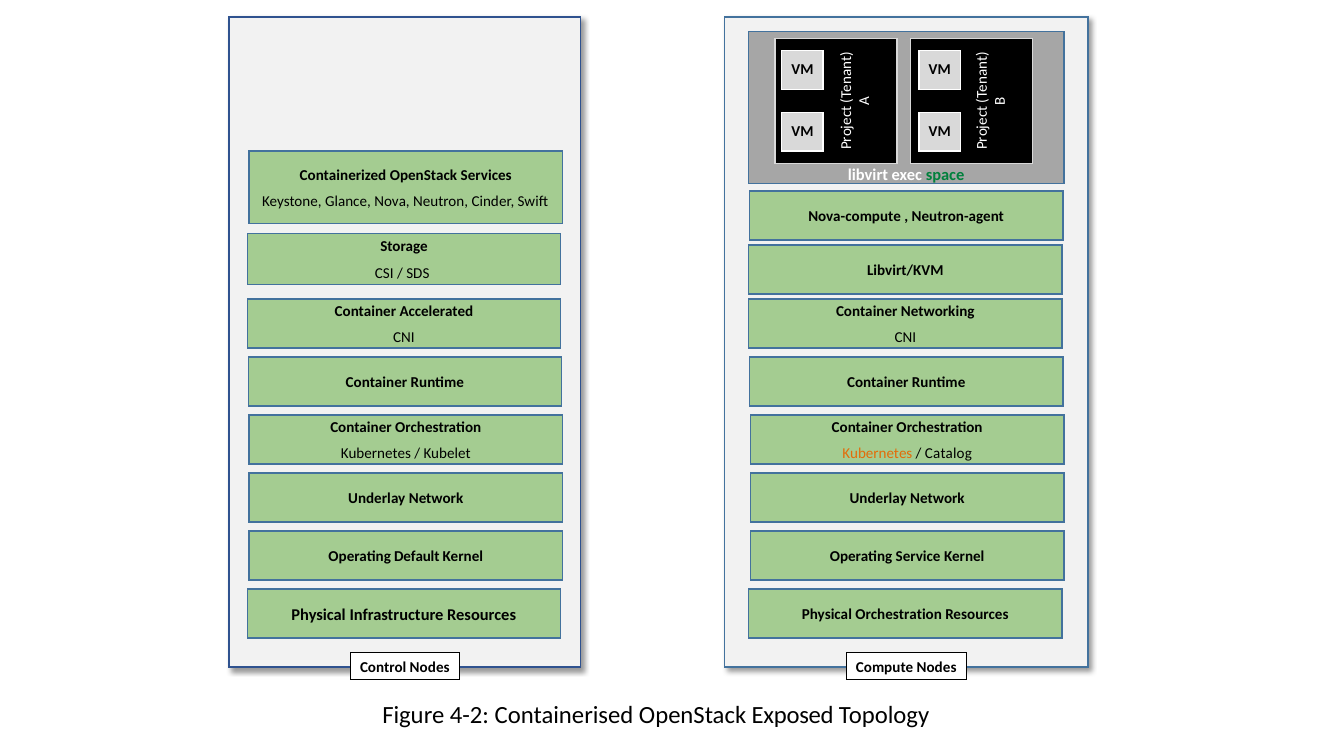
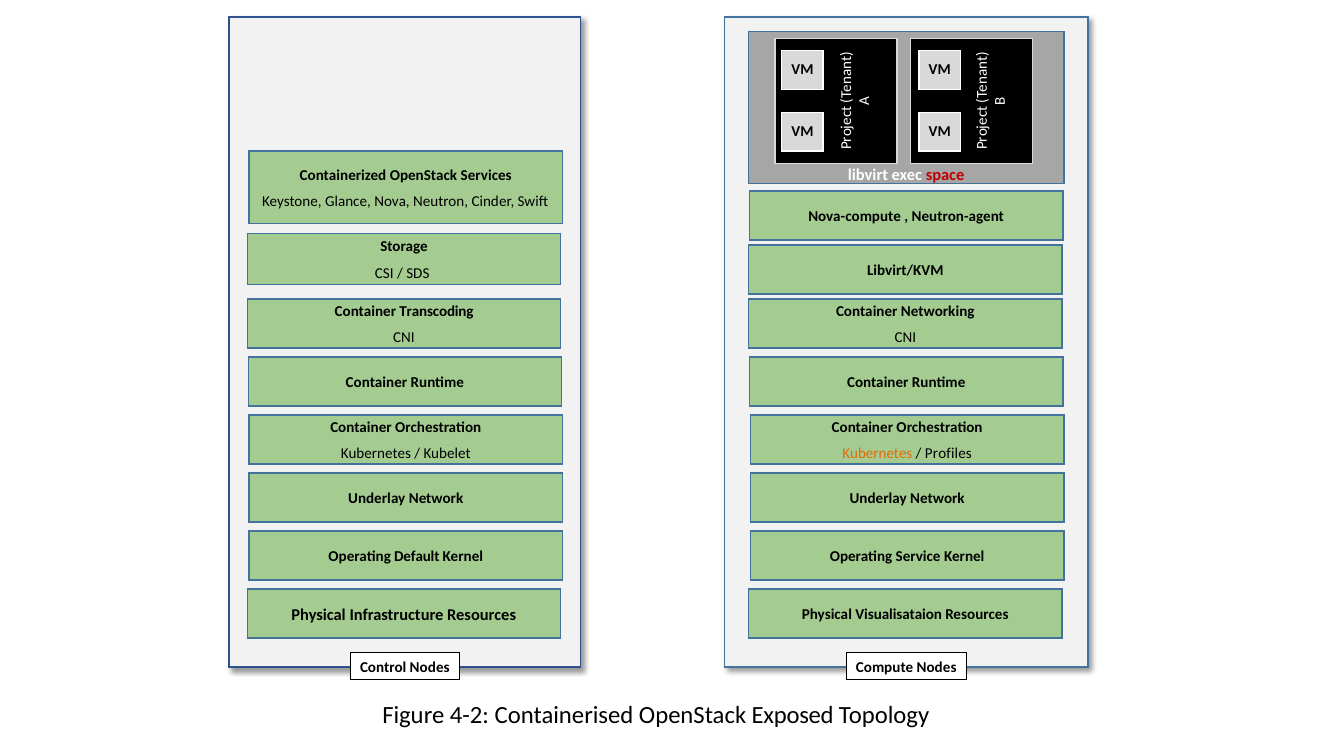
space colour: green -> red (945, 175)
Accelerated: Accelerated -> Transcoding (436, 311)
Catalog: Catalog -> Profiles (948, 454)
Physical Orchestration: Orchestration -> Visualisataion (899, 614)
